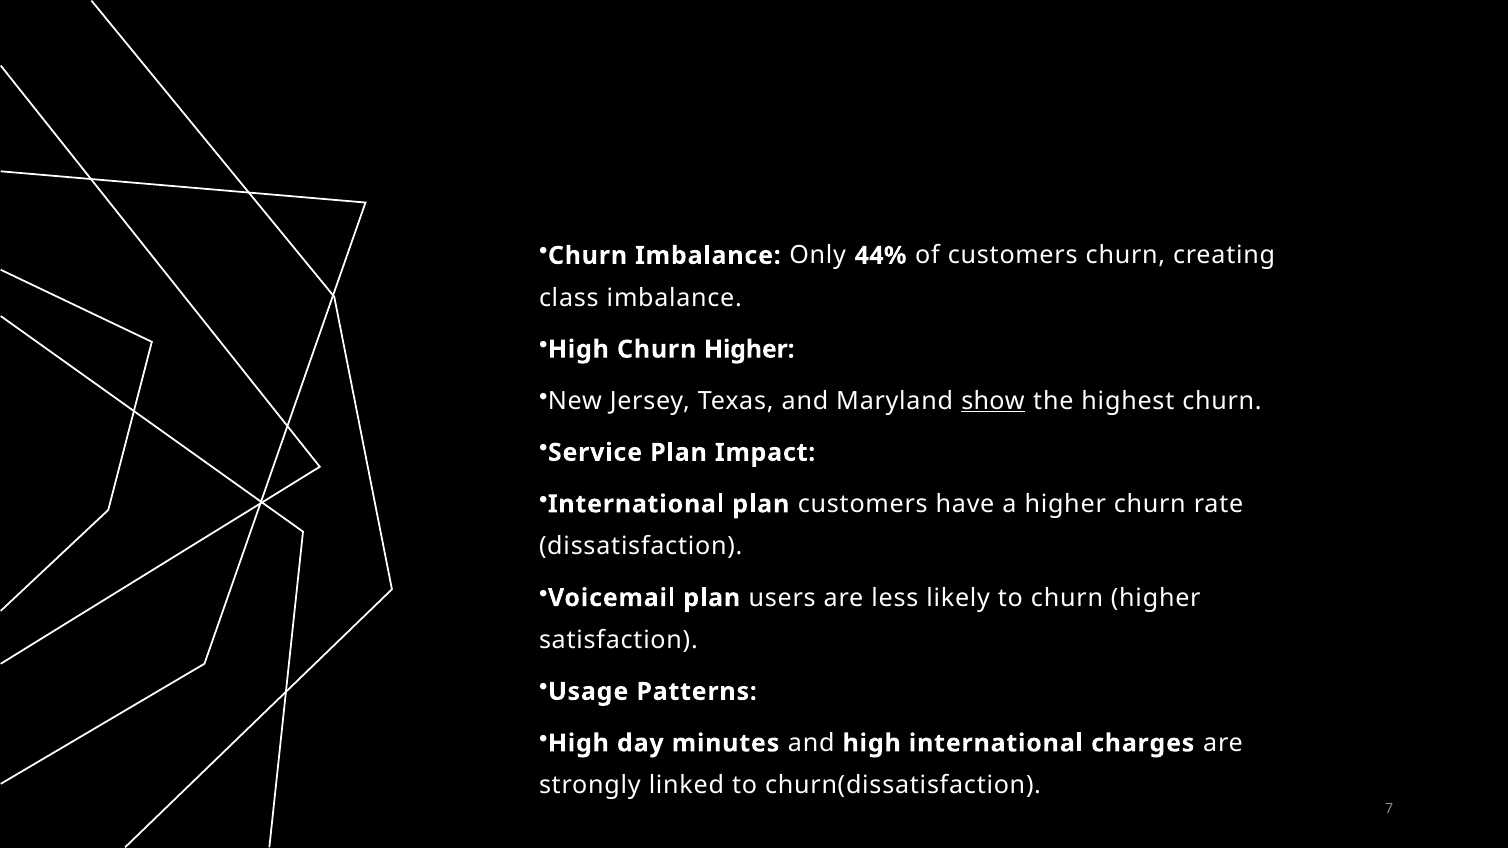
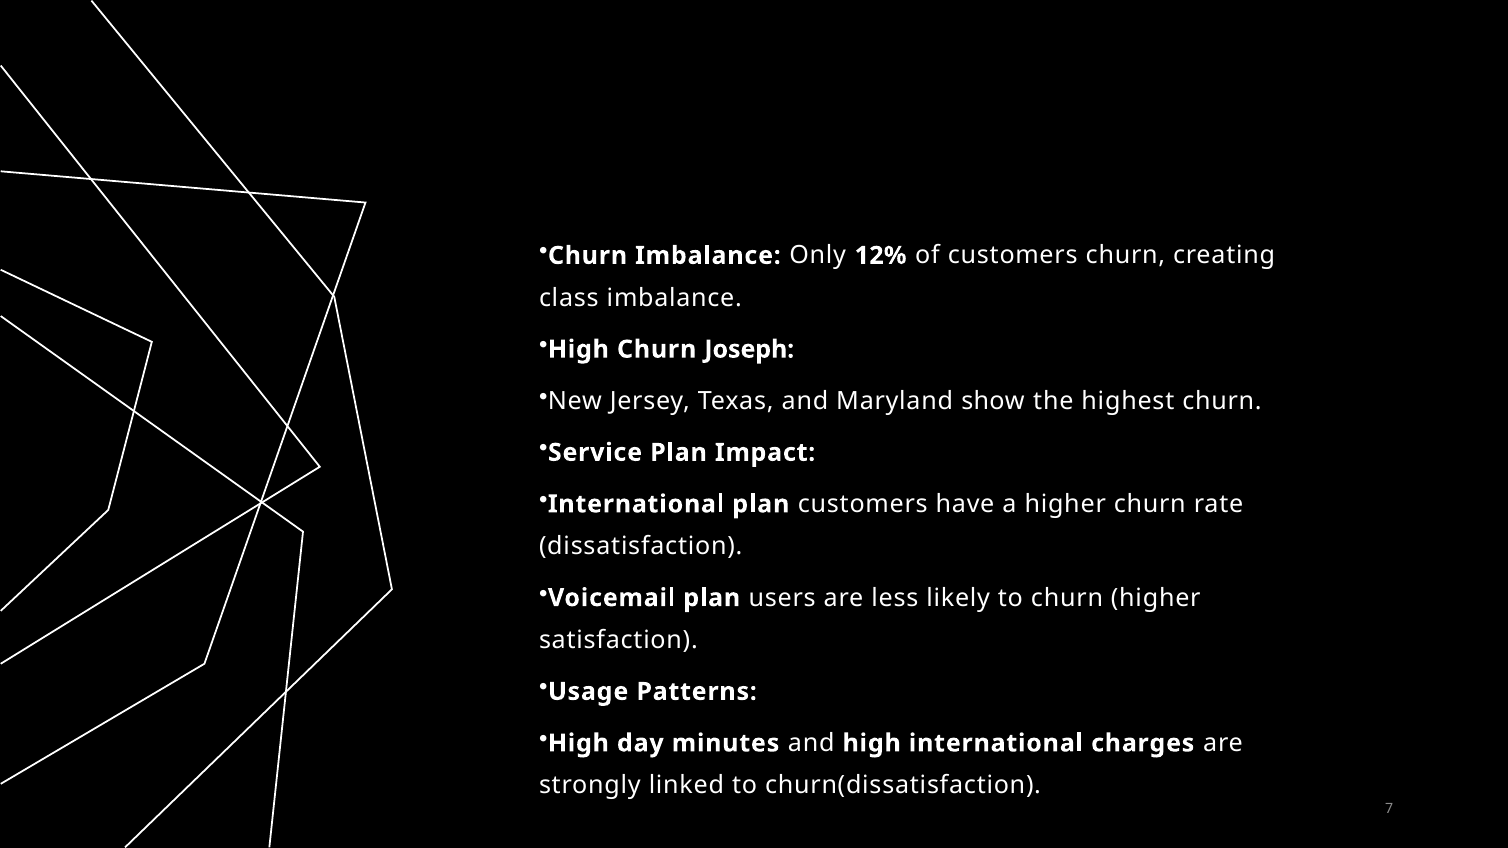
44%: 44% -> 12% (881, 256)
High Churn Higher: Higher -> Joseph (749, 349)
show underline: present -> none (993, 401)
